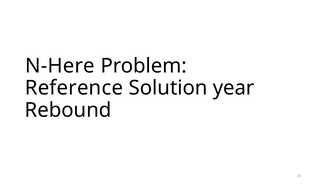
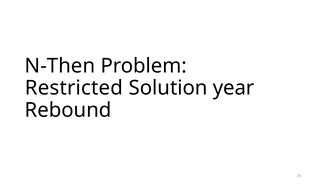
N-Here: N-Here -> N-Then (60, 66)
Reference: Reference -> Restricted (74, 88)
